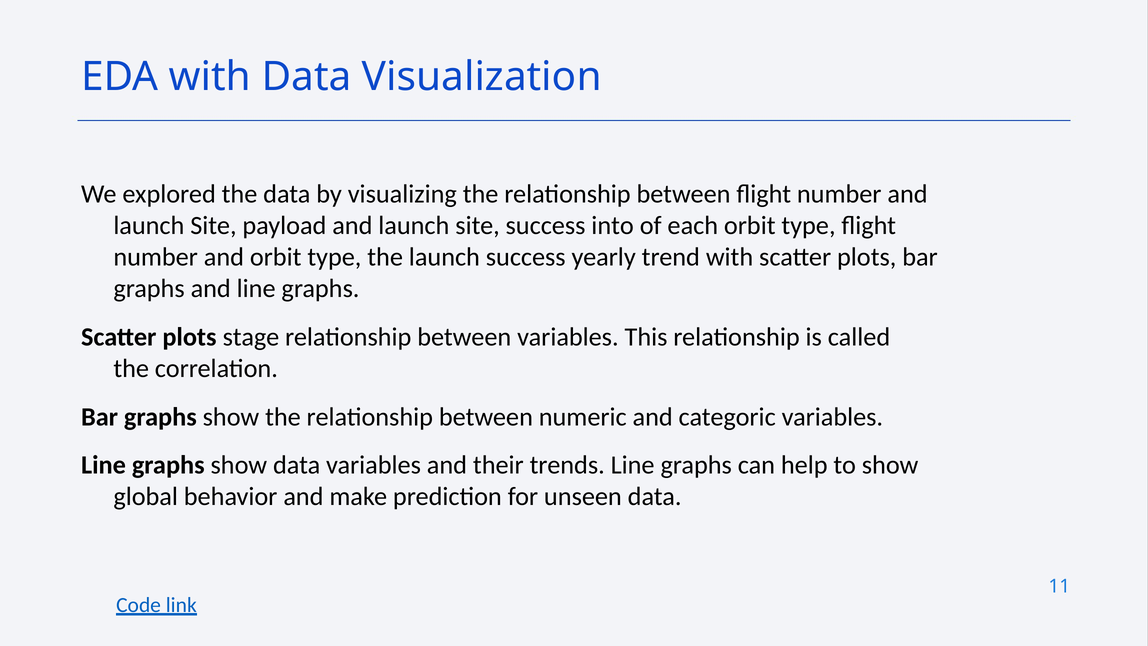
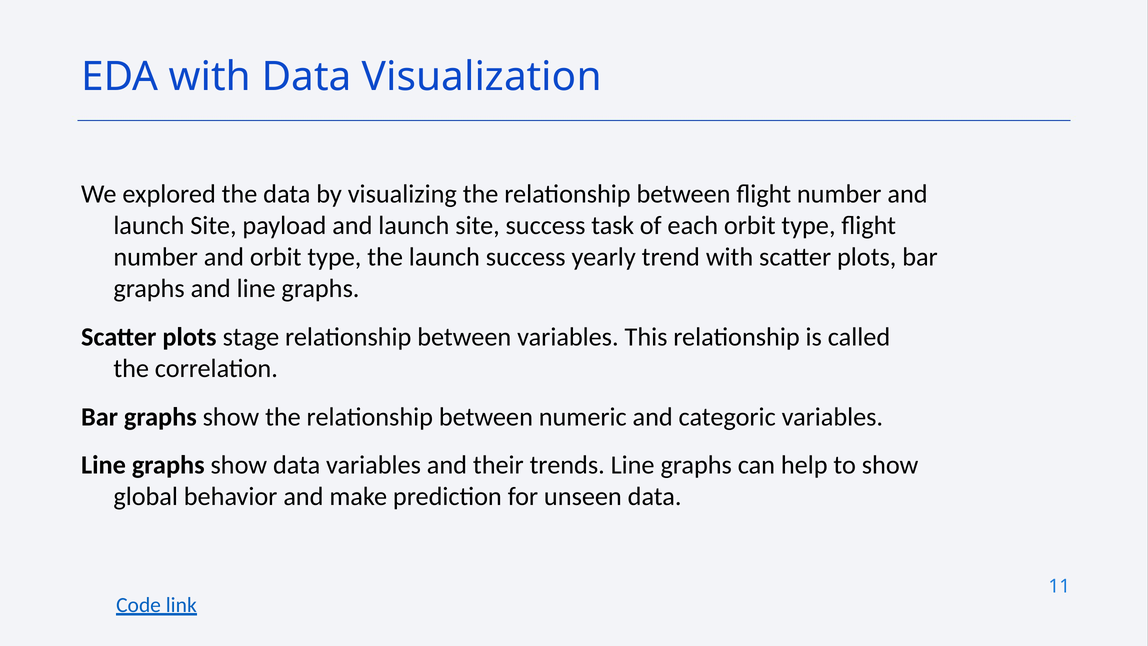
into: into -> task (613, 225)
